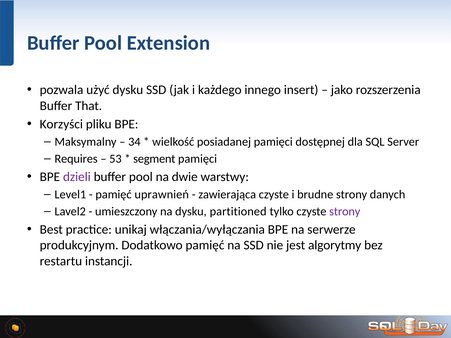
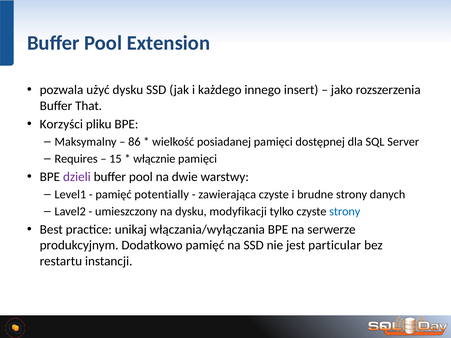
34: 34 -> 86 (134, 142)
53: 53 -> 15 (115, 159)
segment: segment -> włącznie (154, 159)
uprawnień: uprawnień -> potentially (162, 195)
partitioned: partitioned -> modyfikacji (238, 212)
strony colour: purple -> blue (345, 212)
algorytmy: algorytmy -> particular (335, 245)
